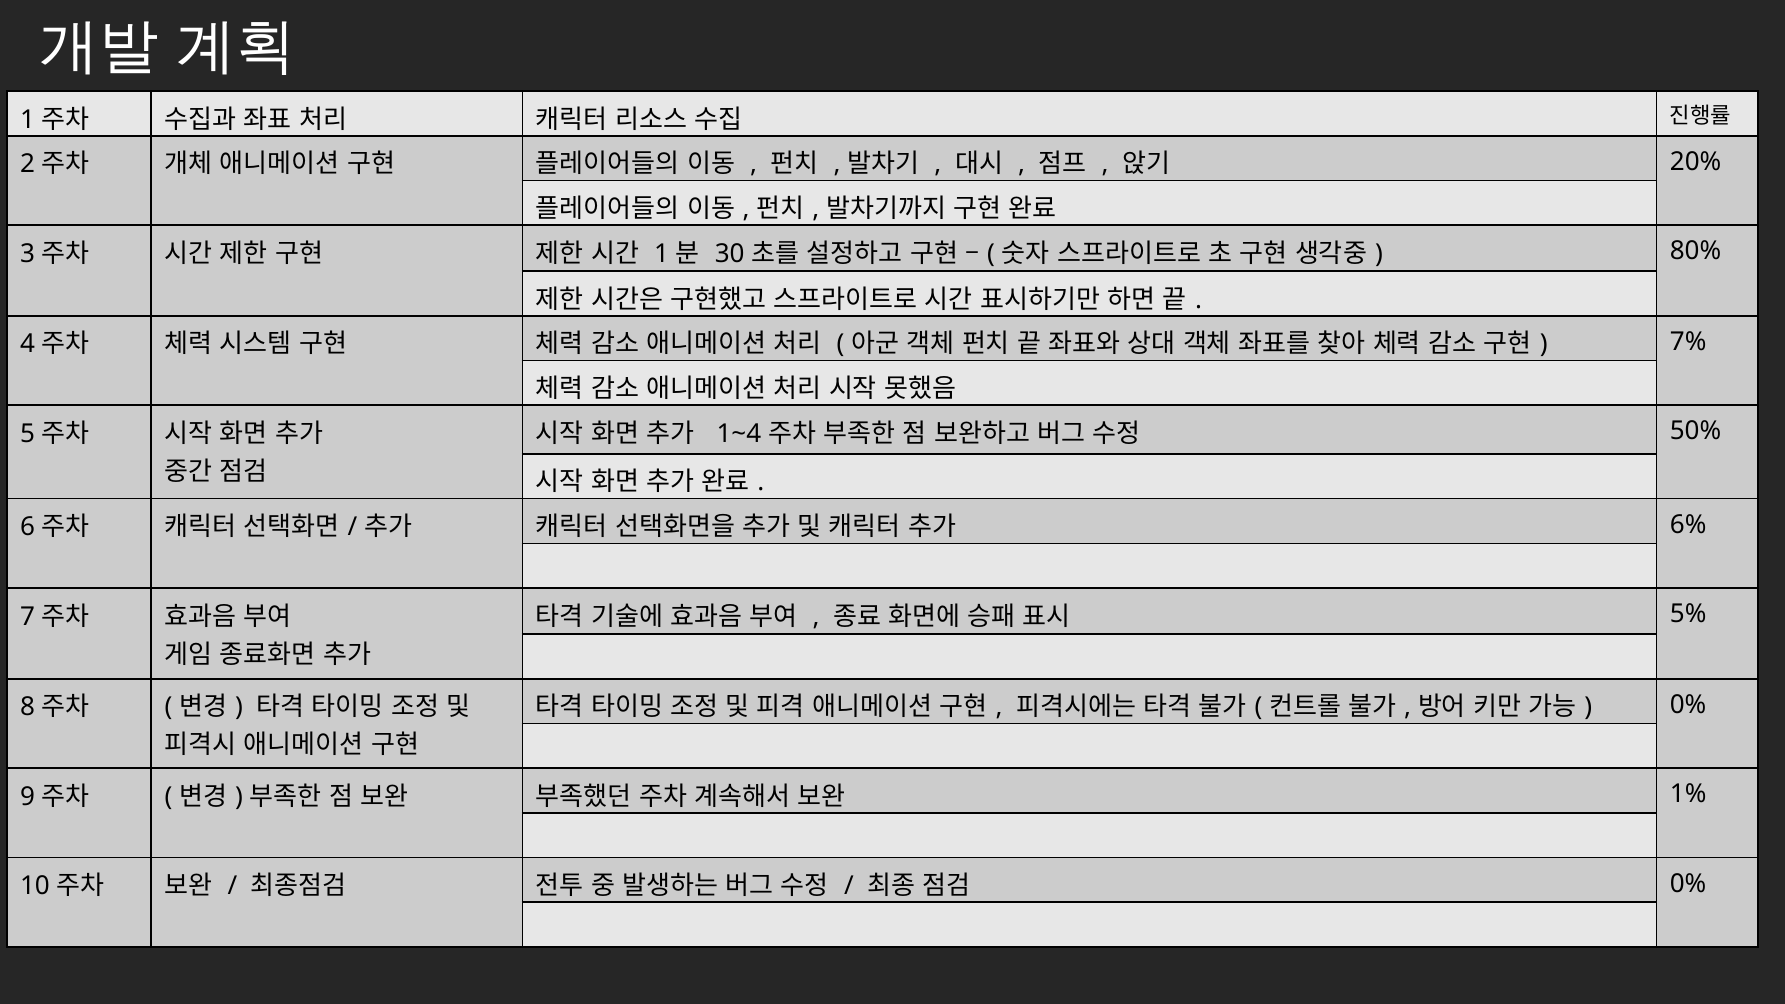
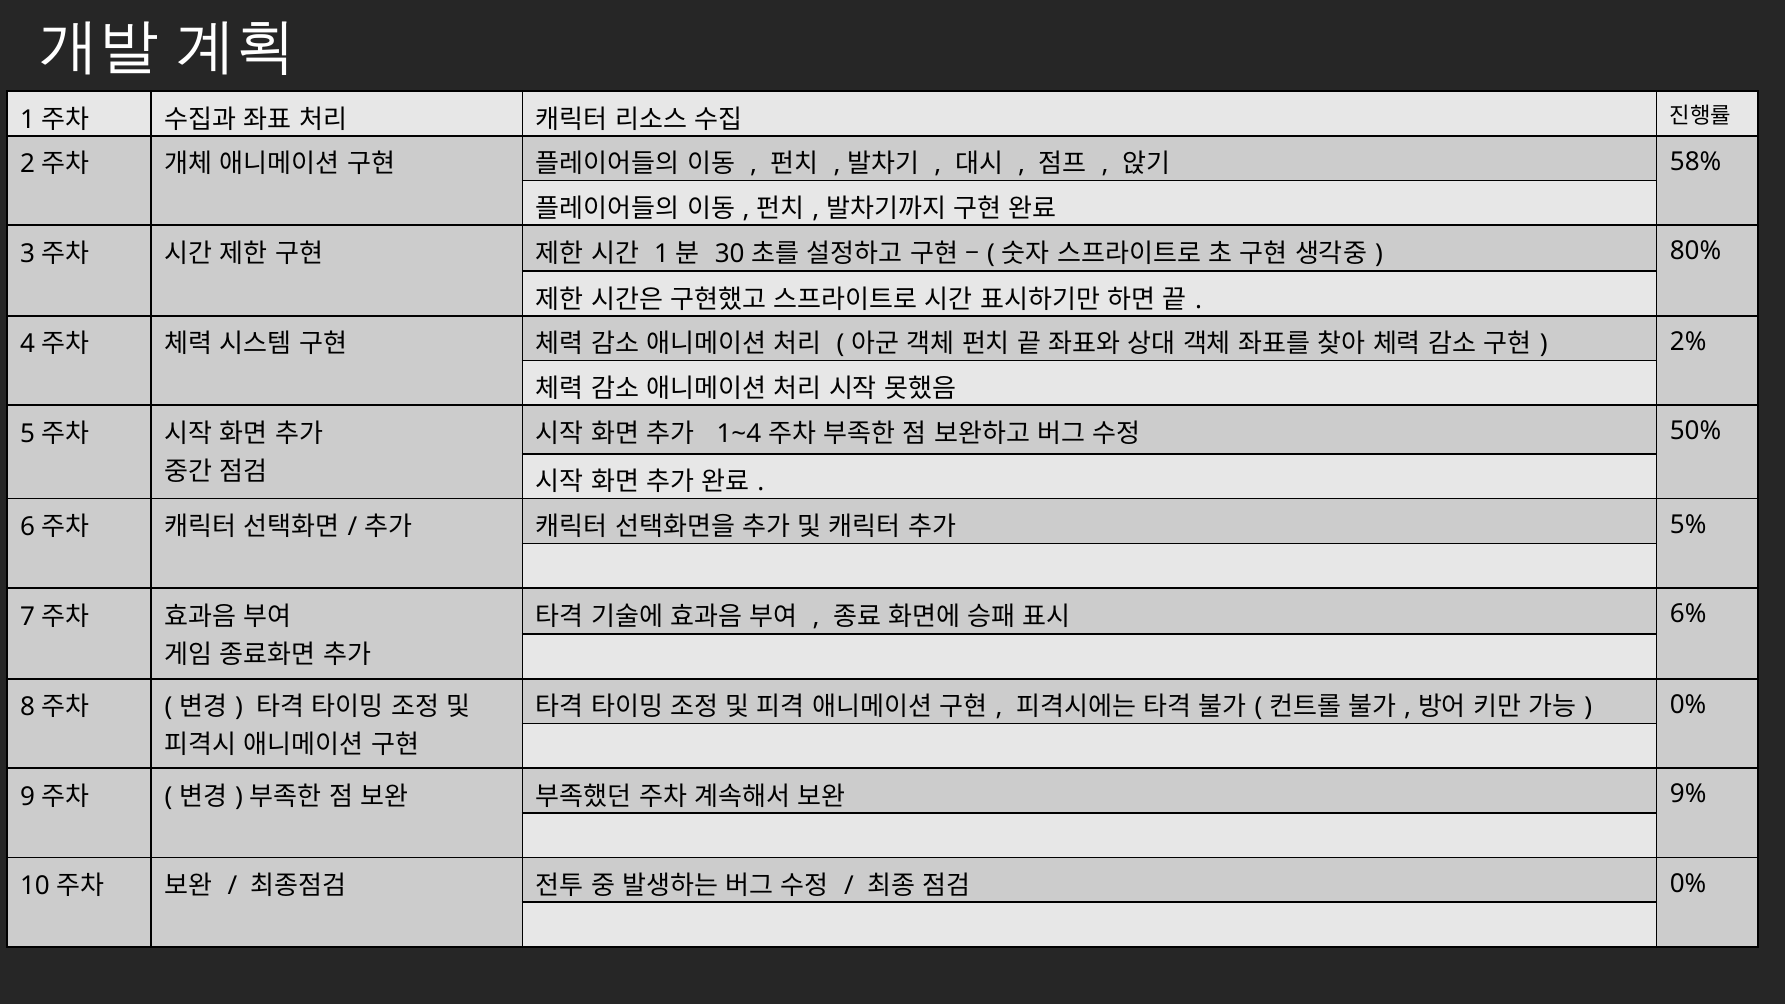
20%: 20% -> 58% (1696, 162)
7%: 7% -> 2% (1688, 342)
6%: 6% -> 5% (1688, 525)
5%: 5% -> 6% (1688, 614)
1%: 1% -> 9% (1688, 794)
